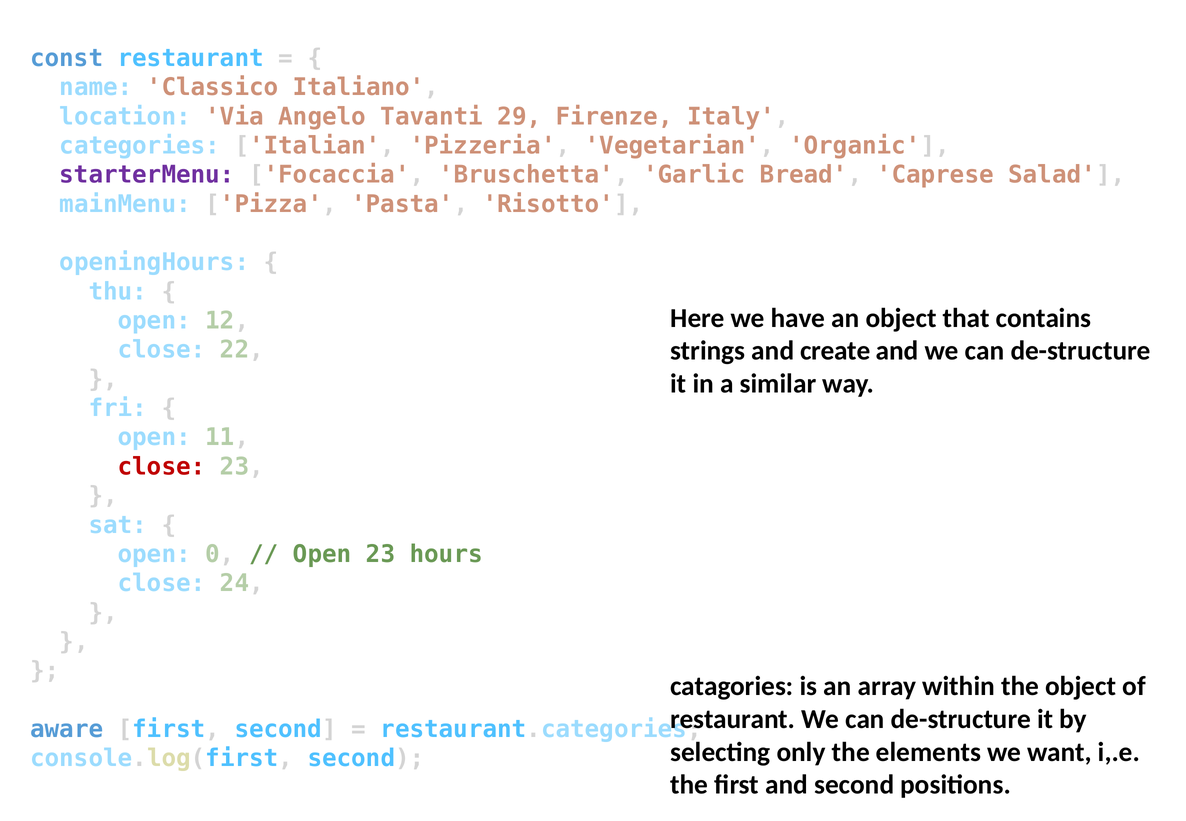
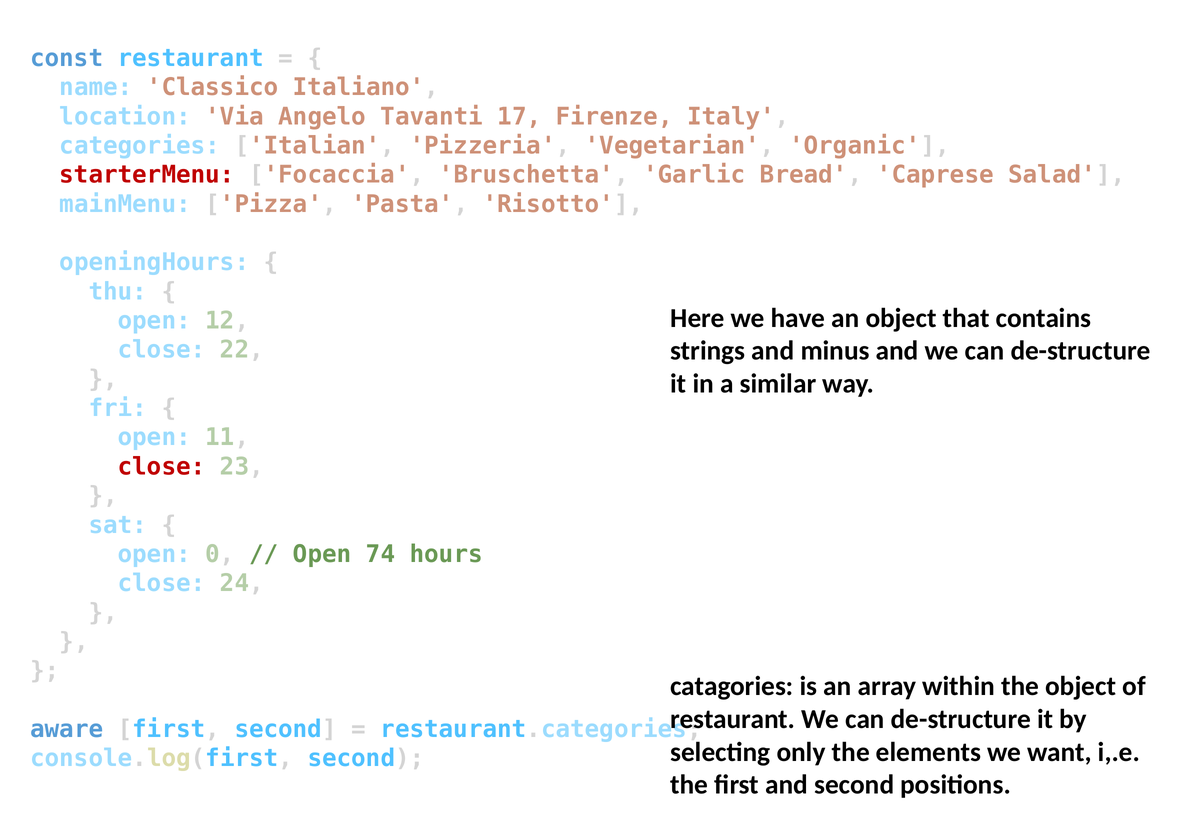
29: 29 -> 17 (519, 117)
starterMenu colour: purple -> red (147, 175)
create: create -> minus (835, 351)
Open 23: 23 -> 74 (381, 554)
